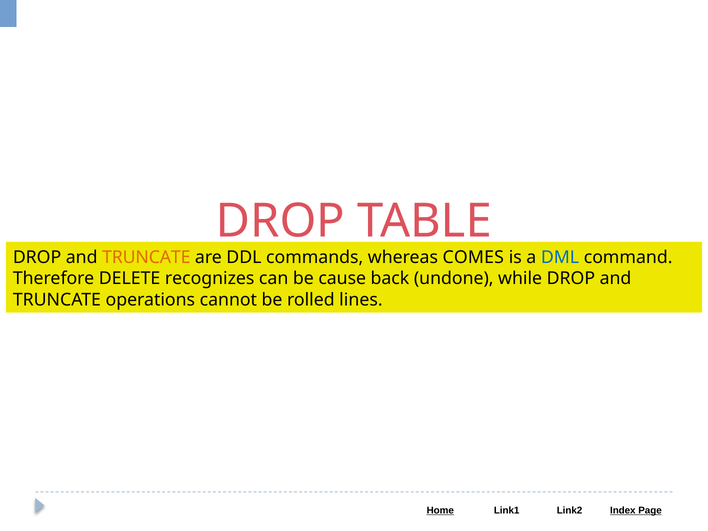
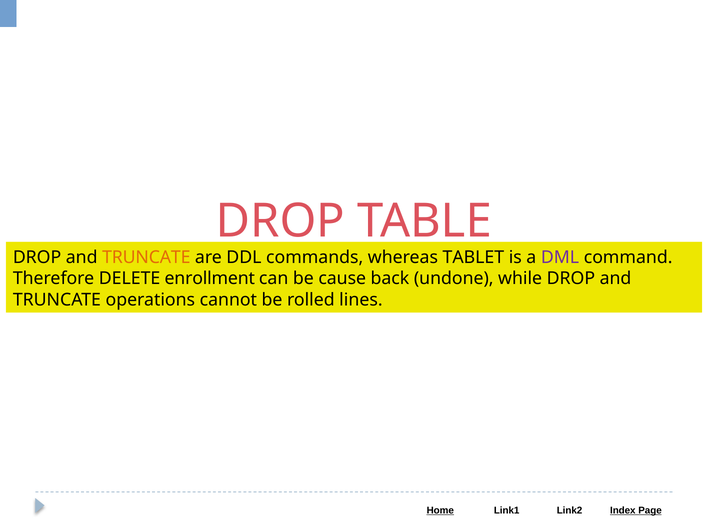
COMES: COMES -> TABLET (473, 257)
DML colour: blue -> purple (560, 257)
recognizes: recognizes -> enrollment (210, 278)
